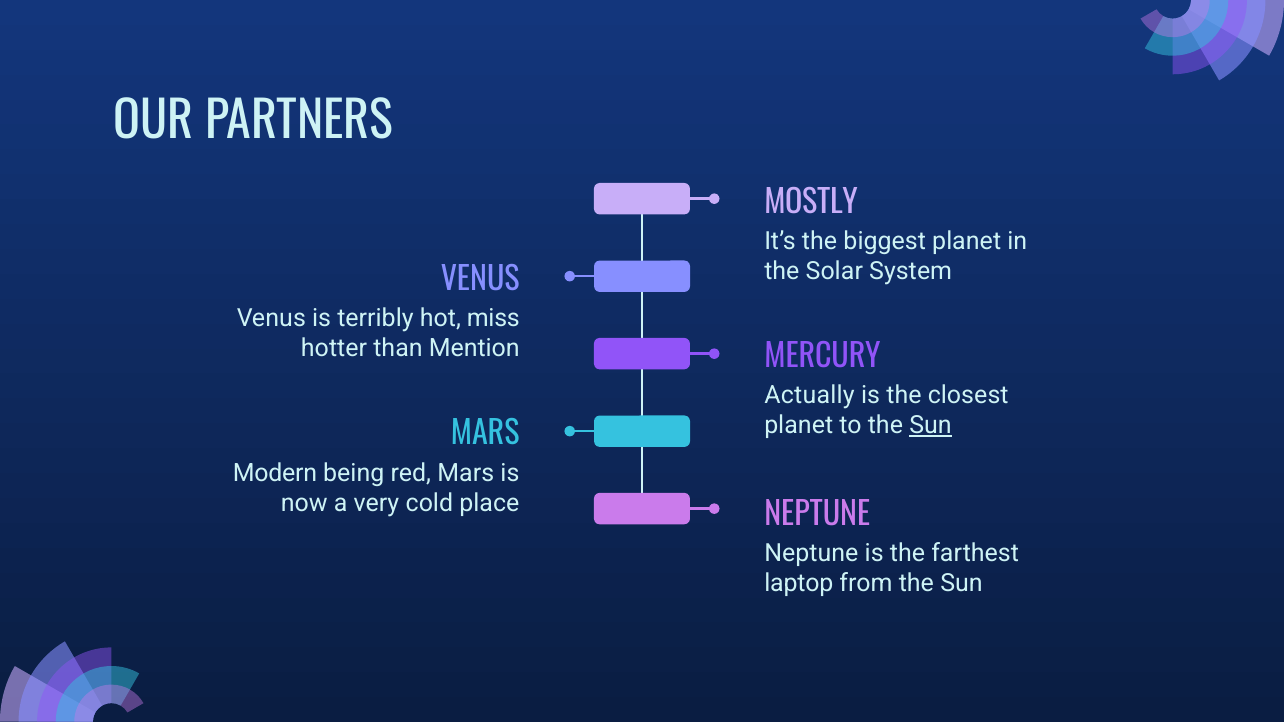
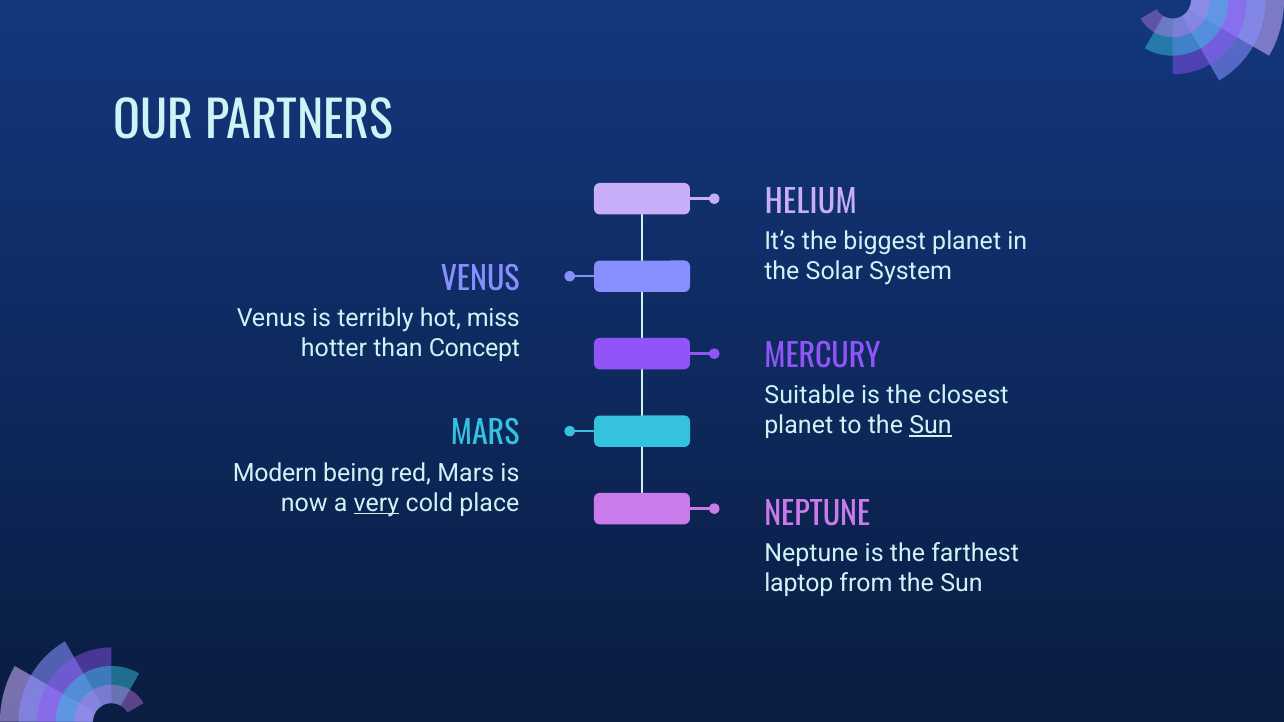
MOSTLY: MOSTLY -> HELIUM (811, 203)
Mention: Mention -> Concept (474, 348)
Actually: Actually -> Suitable (810, 396)
very underline: none -> present (376, 503)
